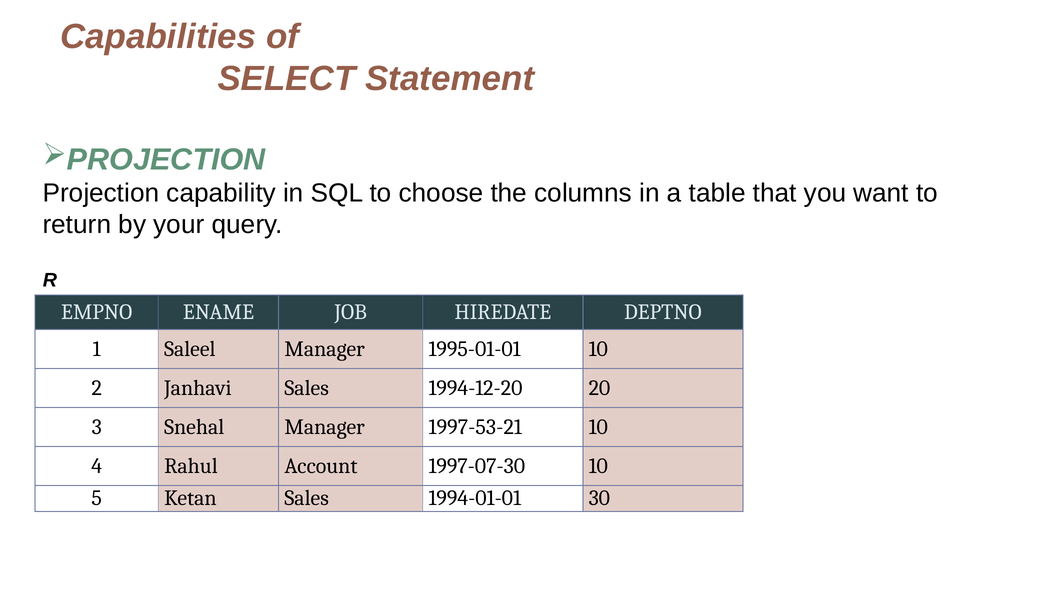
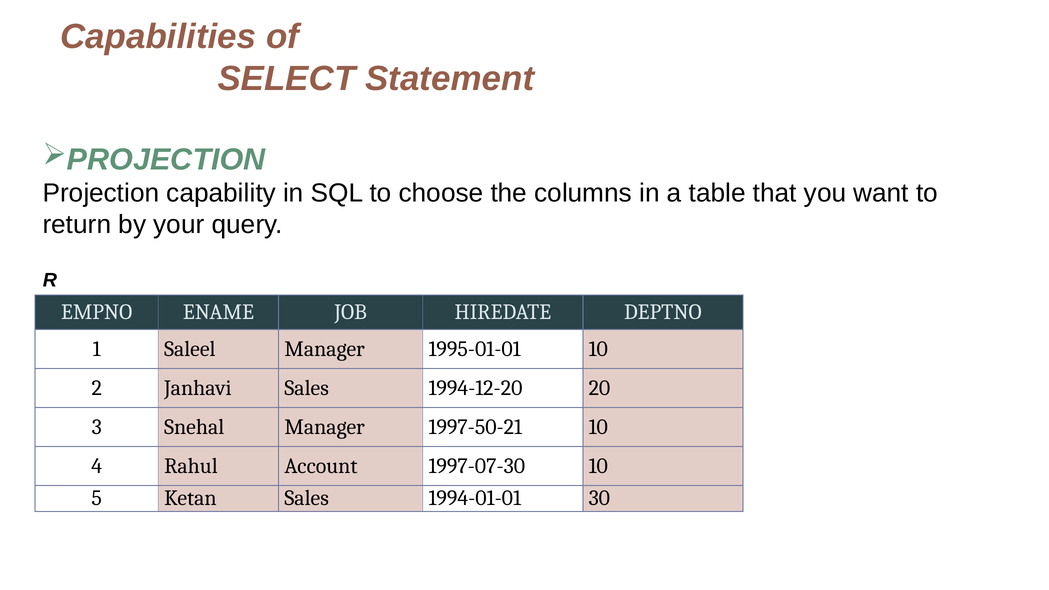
1997-53-21: 1997-53-21 -> 1997-50-21 (475, 427)
